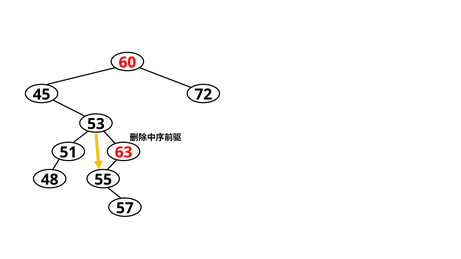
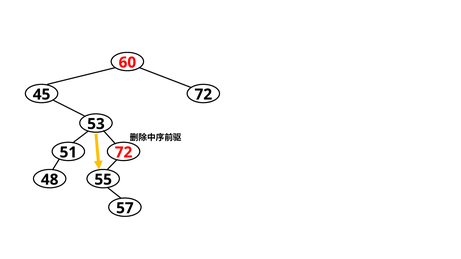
51 63: 63 -> 72 (124, 153)
